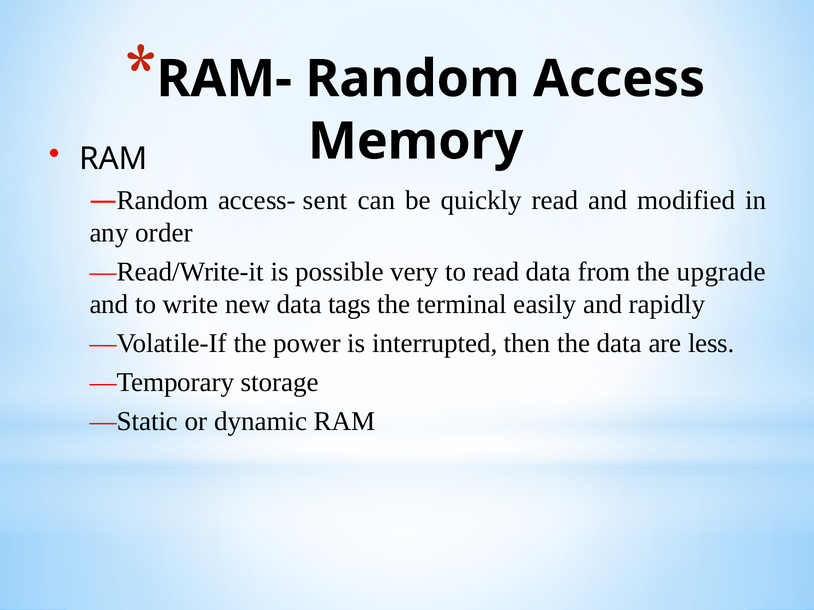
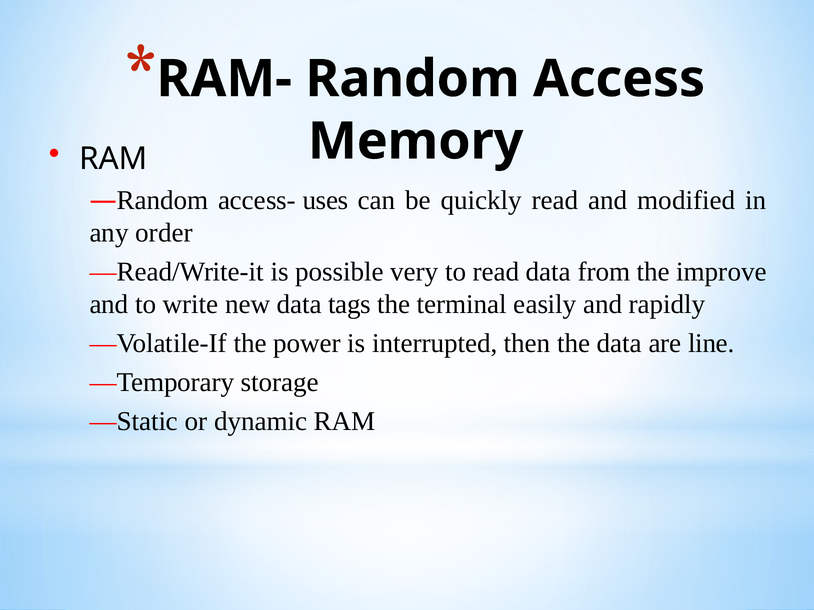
sent: sent -> uses (325, 200)
upgrade: upgrade -> improve (722, 272)
less: less -> line (711, 344)
